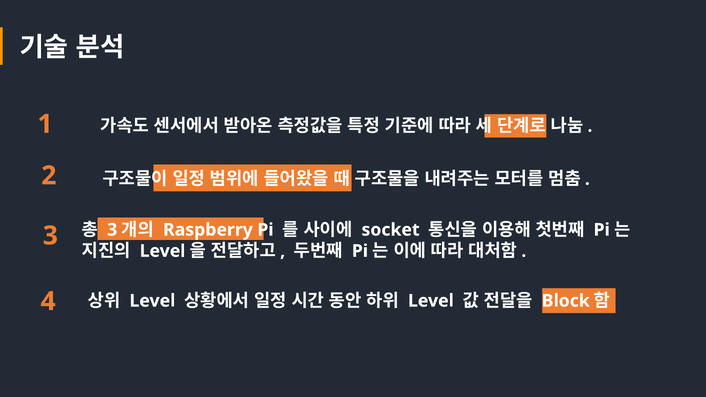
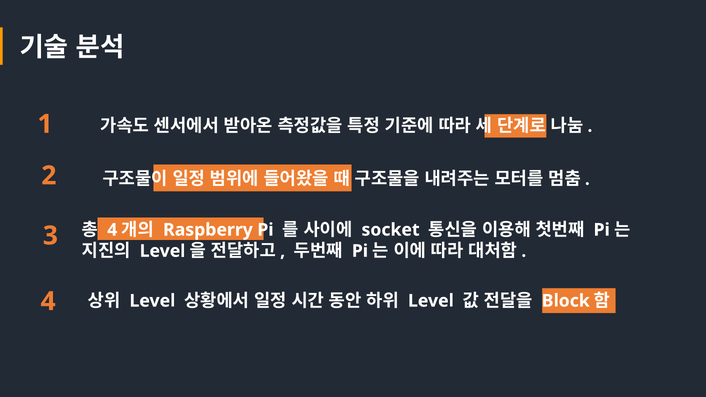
3: 3 -> 4 (112, 230)
